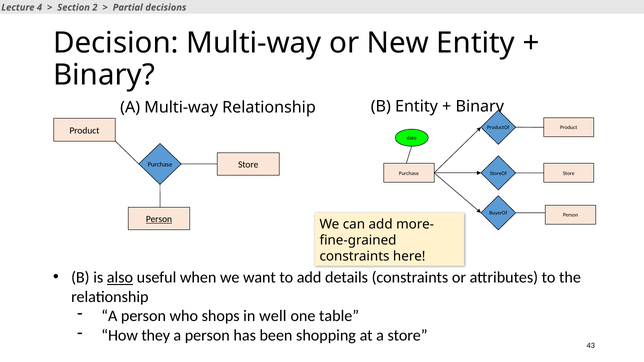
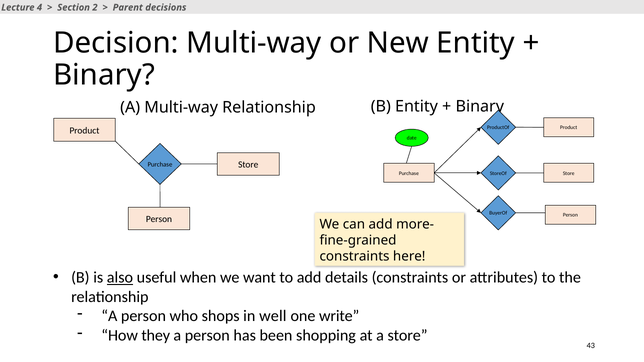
Partial: Partial -> Parent (128, 7)
Person underline: present -> none (159, 219)
table: table -> write (339, 316)
